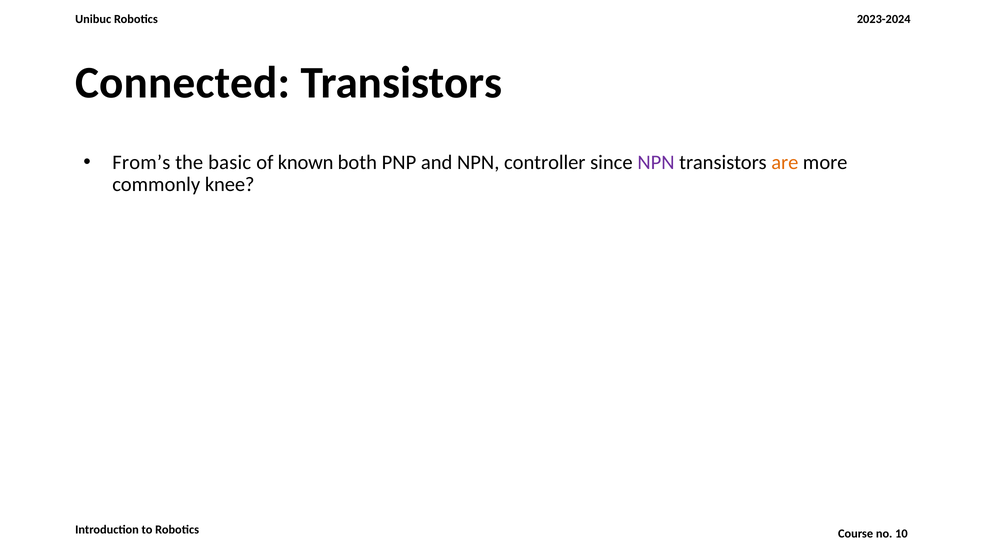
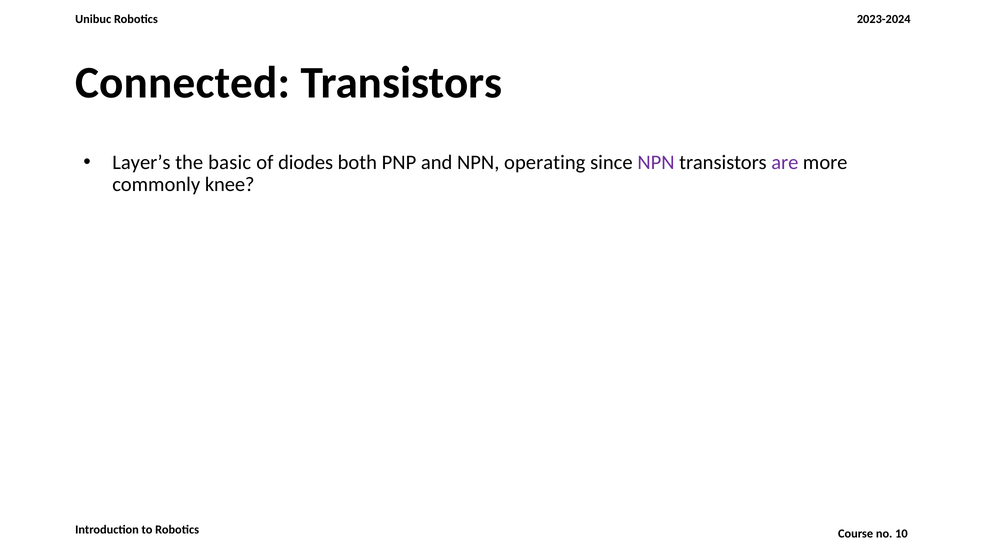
From’s: From’s -> Layer’s (141, 162)
known: known -> diodes (306, 162)
controller: controller -> operating (545, 162)
are colour: orange -> purple (785, 162)
